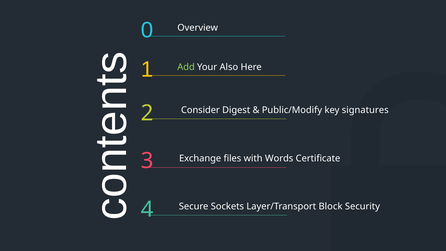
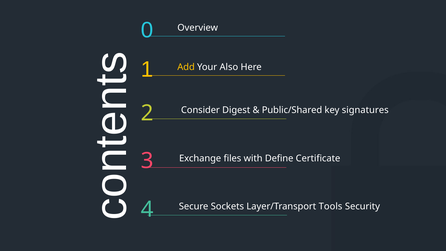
Add colour: light green -> yellow (186, 67)
Public/Modify: Public/Modify -> Public/Shared (292, 110)
Words: Words -> Define (279, 158)
Block: Block -> Tools (331, 206)
